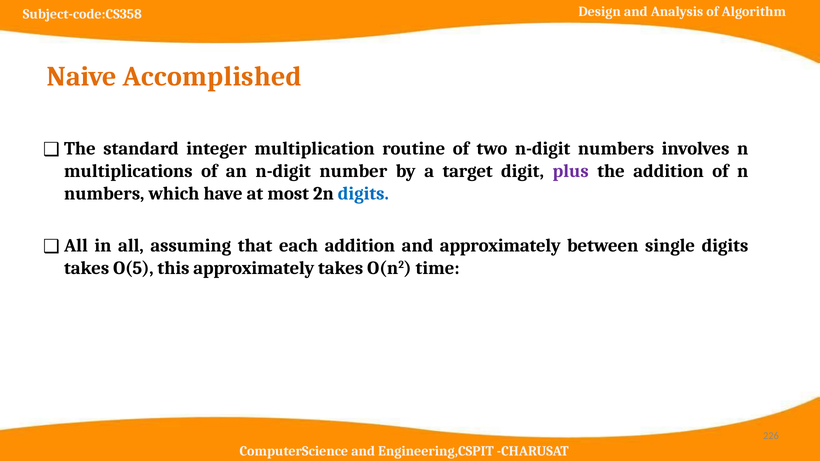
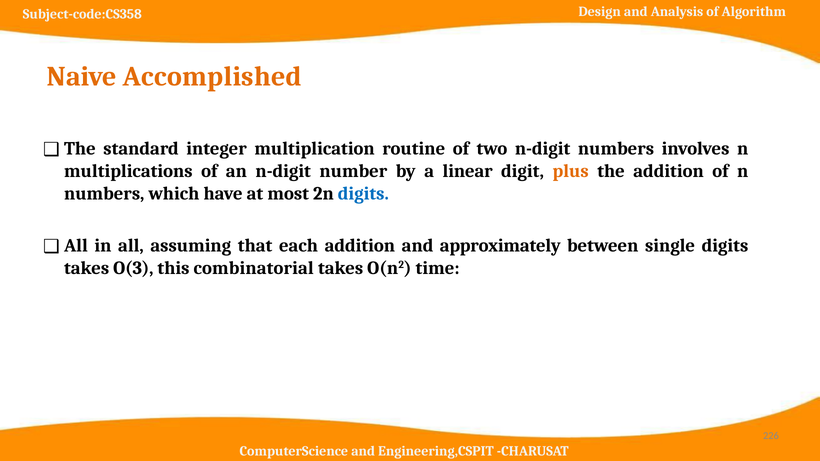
target: target -> linear (468, 171)
plus colour: purple -> orange (571, 171)
O(5: O(5 -> O(3 (133, 268)
this approximately: approximately -> combinatorial (254, 268)
